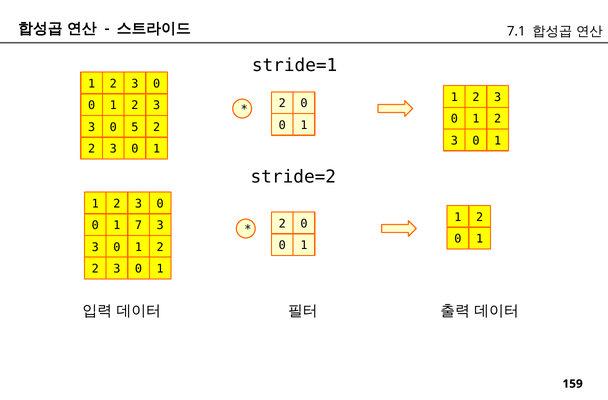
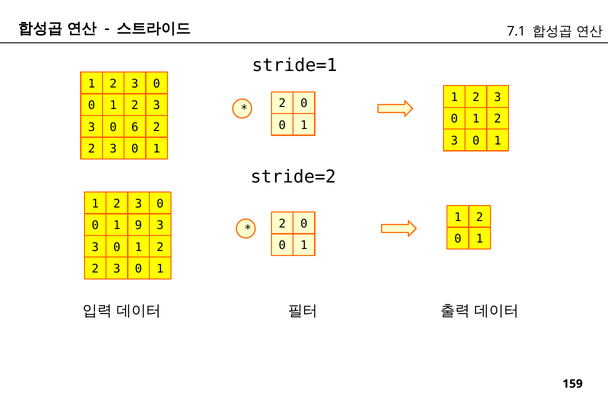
5: 5 -> 6 (135, 127)
7: 7 -> 9 (139, 225)
